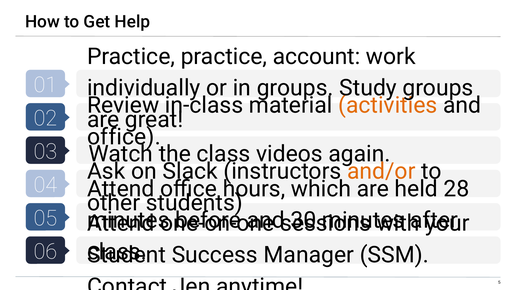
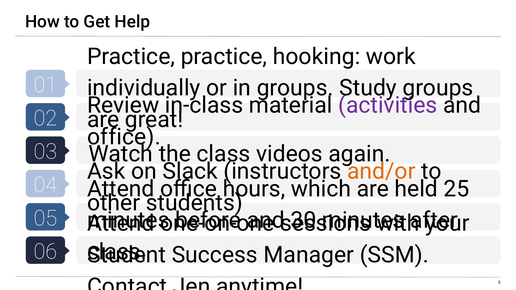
account: account -> hooking (317, 57)
activities colour: orange -> purple (388, 105)
28: 28 -> 25 (456, 189)
